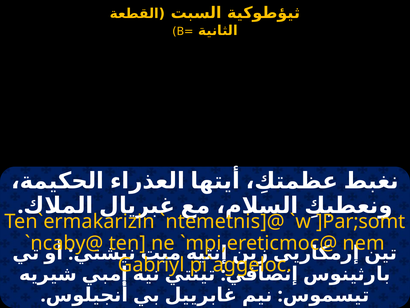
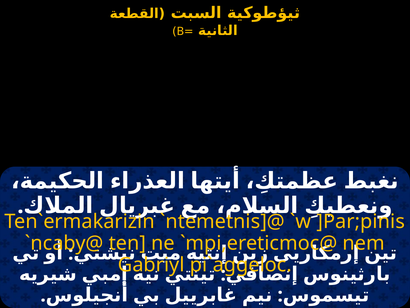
]Par;somt: ]Par;somt -> ]Par;pinis (361, 221)
